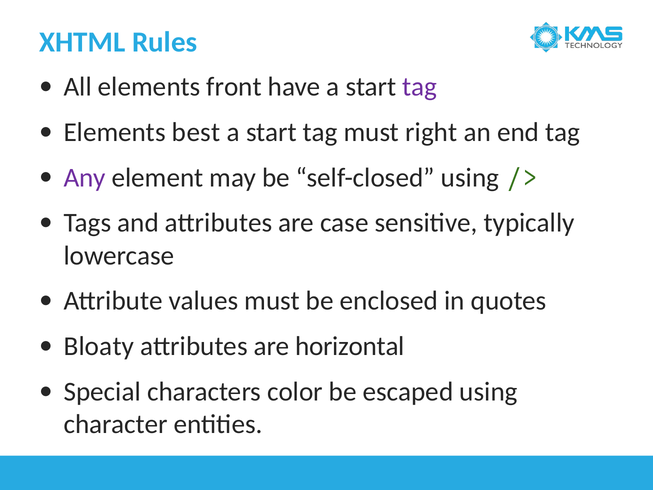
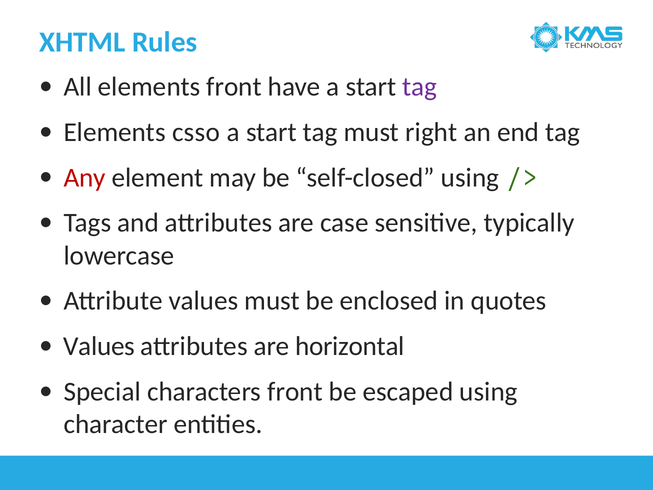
best: best -> csso (196, 132)
Any colour: purple -> red (85, 177)
Bloaty: Bloaty -> Values (99, 346)
characters color: color -> front (295, 392)
